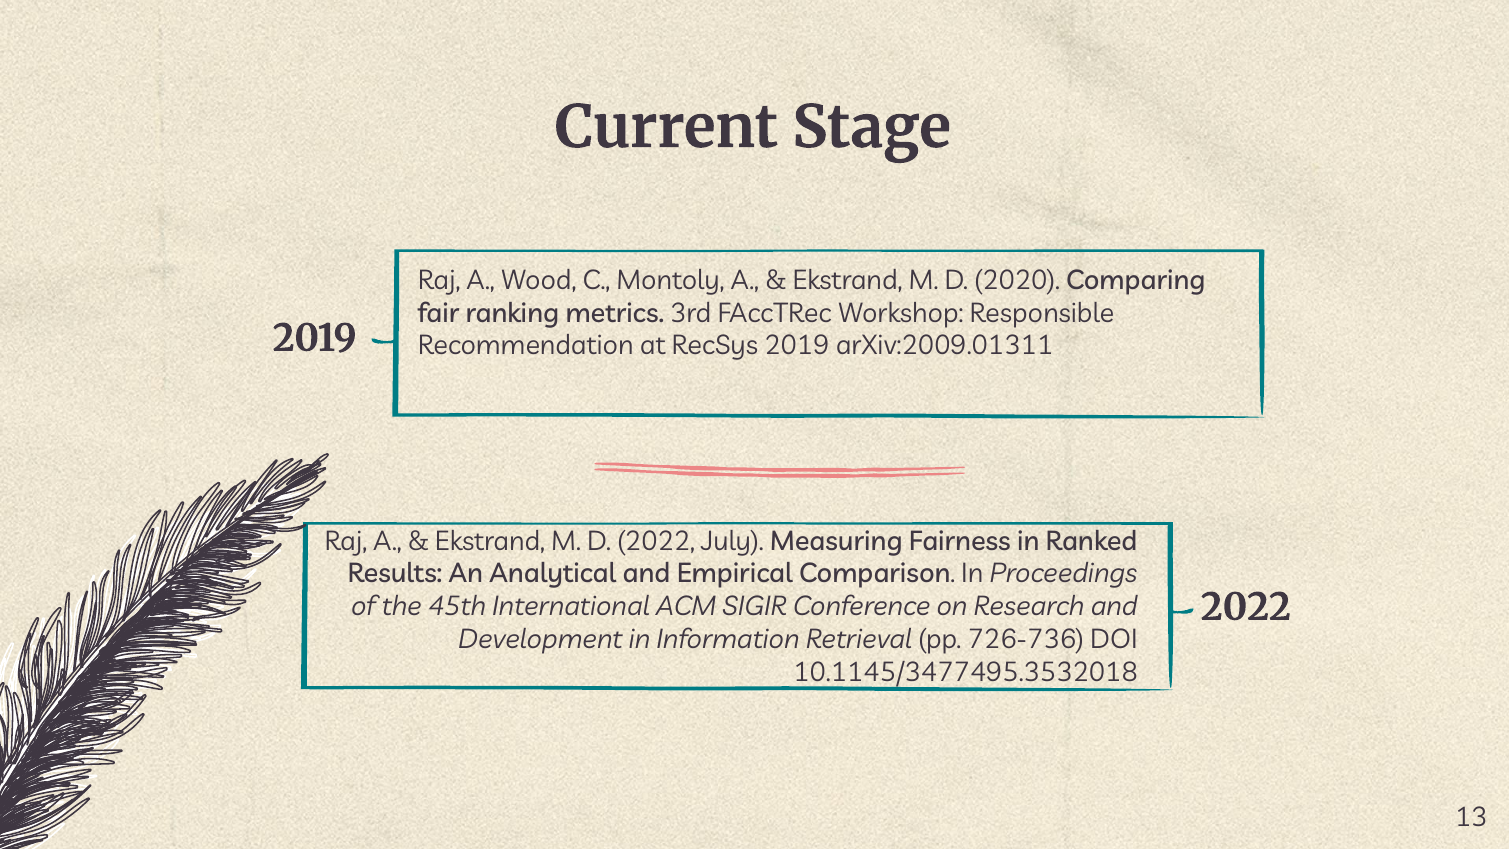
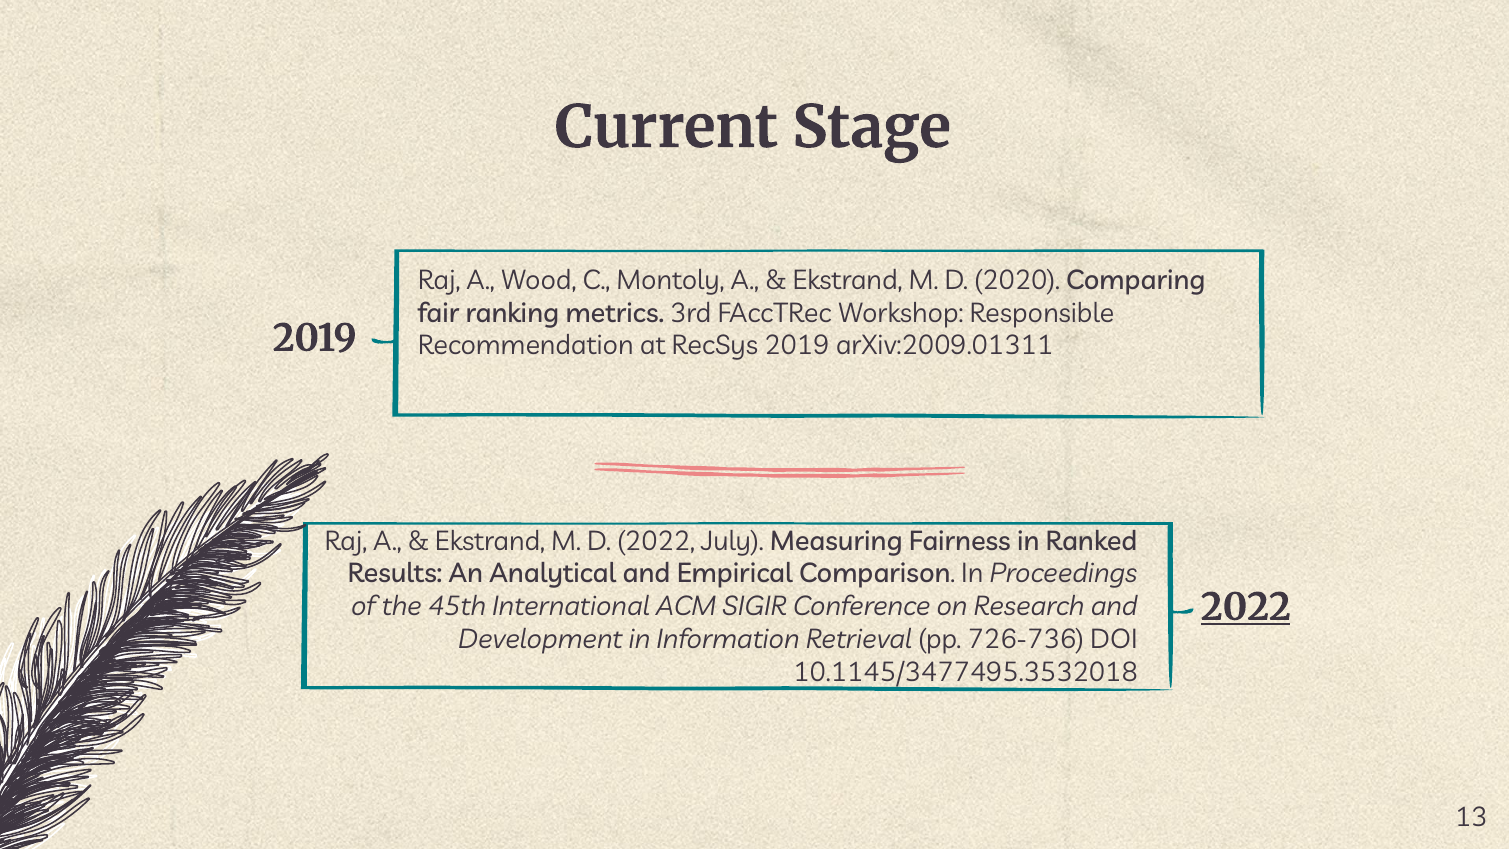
2022 underline: none -> present (1246, 607)
